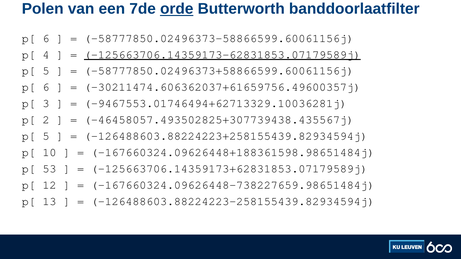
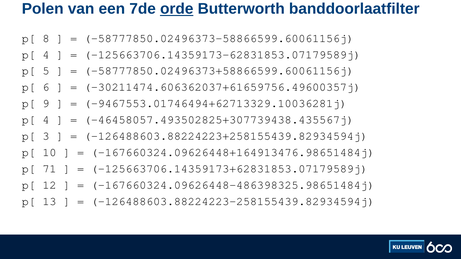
6: 6 -> 8 (46, 38)
-125663706.14359173-62831853.07179589j underline: present -> none (222, 55)
3: 3 -> 9 (46, 104)
2: 2 -> 4 (46, 120)
5: 5 -> 3 (46, 136)
-167660324.09626448+188361598.98651484j: -167660324.09626448+188361598.98651484j -> -167660324.09626448+164913476.98651484j (233, 153)
53: 53 -> 71 (49, 169)
-167660324.09626448-738227659.98651484j: -167660324.09626448-738227659.98651484j -> -167660324.09626448-486398325.98651484j (233, 185)
